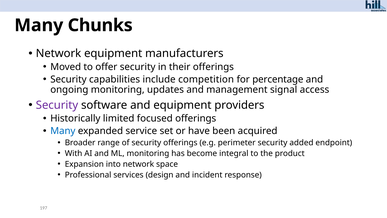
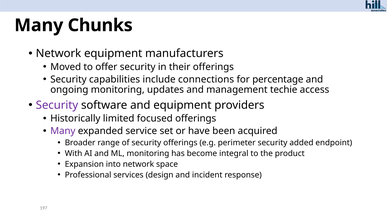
competition: competition -> connections (206, 79)
signal: signal -> techie (284, 90)
Many colour: blue -> purple (63, 131)
